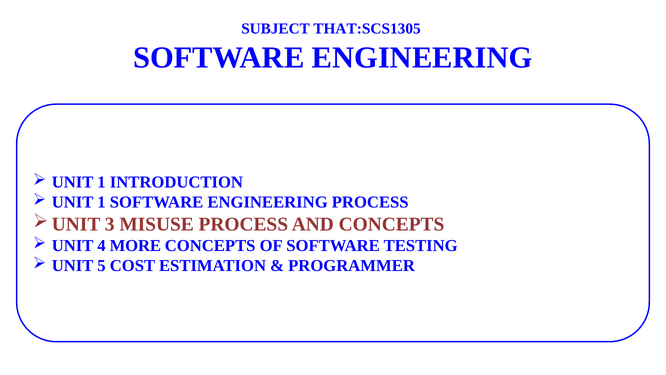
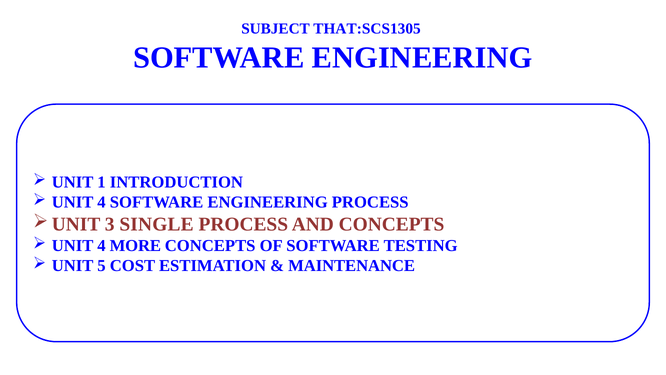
1: 1 -> 4 (101, 202)
MISUSE: MISUSE -> SINGLE (156, 224)
PROGRAMMER: PROGRAMMER -> MAINTENANCE (352, 266)
